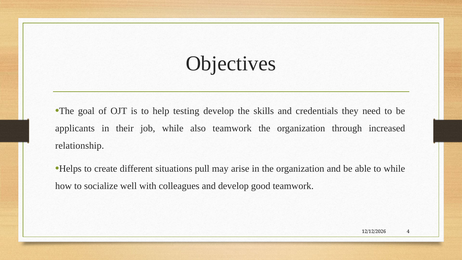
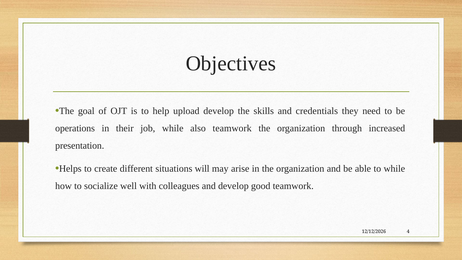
testing: testing -> upload (186, 111)
applicants: applicants -> operations (75, 128)
relationship: relationship -> presentation (80, 146)
pull: pull -> will (202, 169)
